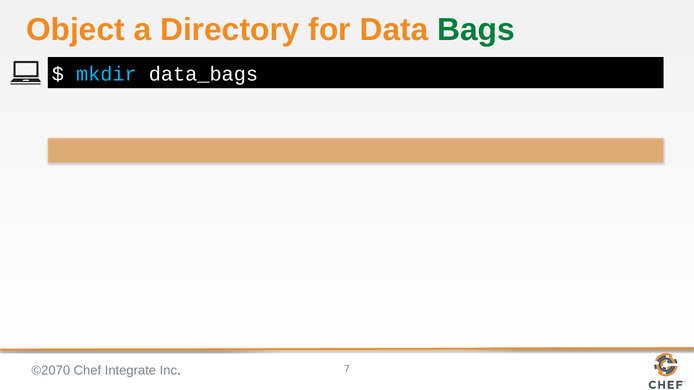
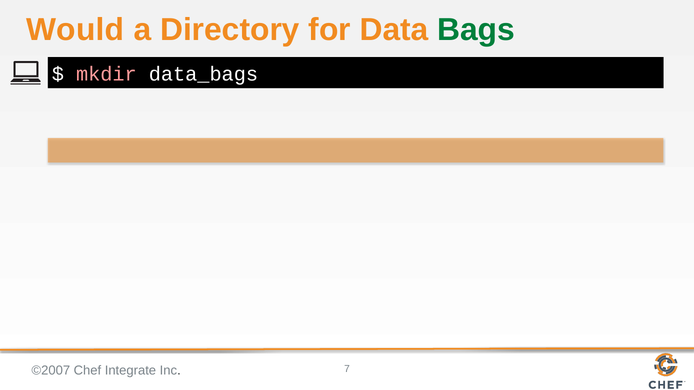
Object: Object -> Would (75, 30)
mkdir colour: light blue -> pink (106, 74)
©2070: ©2070 -> ©2007 (51, 371)
